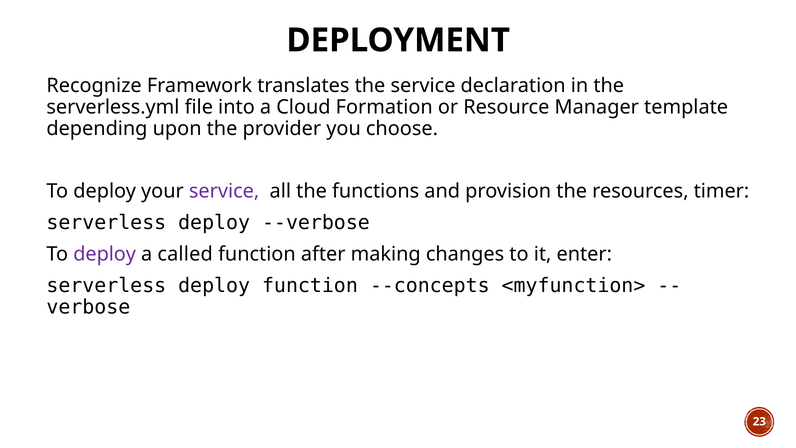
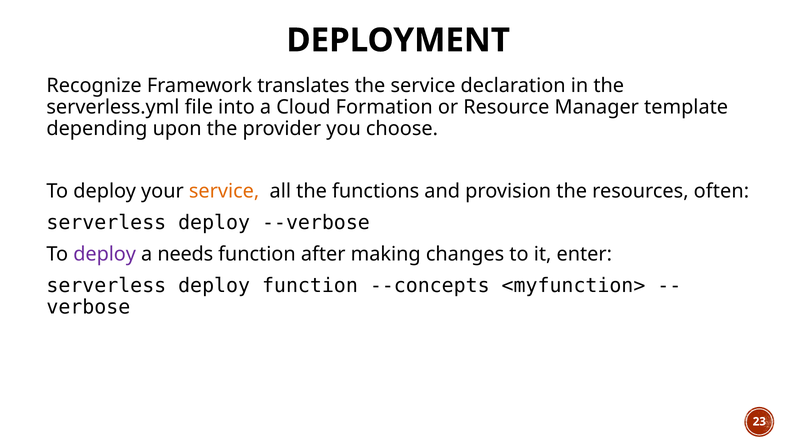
service colour: purple -> orange (224, 191)
timer: timer -> often (721, 191)
called: called -> needs (185, 254)
